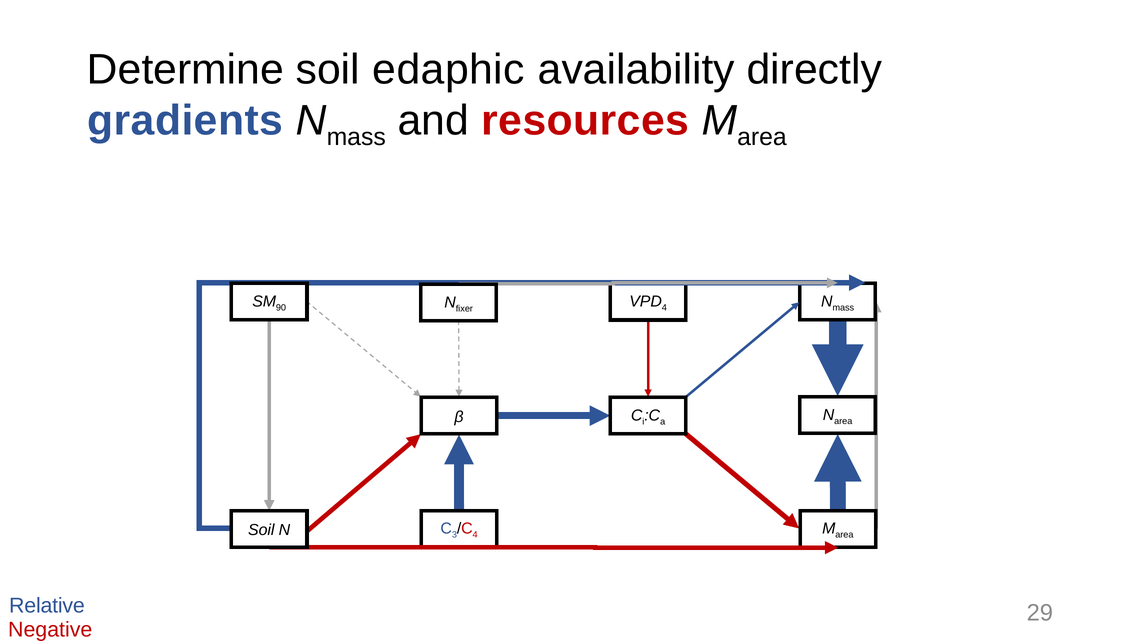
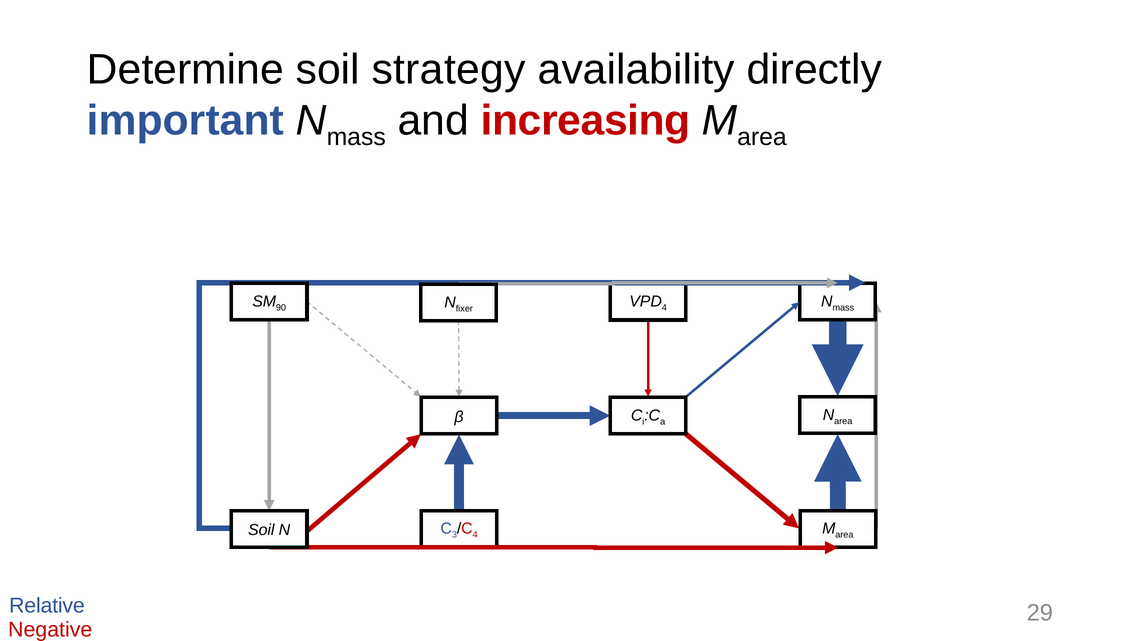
edaphic: edaphic -> strategy (449, 70)
gradients: gradients -> important (185, 121)
resources: resources -> increasing (586, 121)
